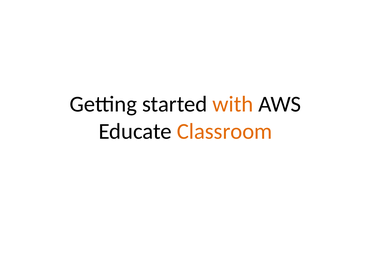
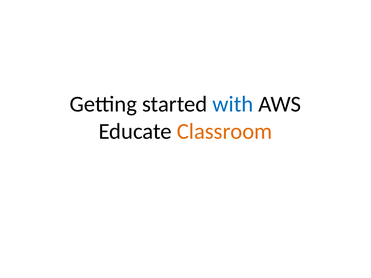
with colour: orange -> blue (233, 104)
